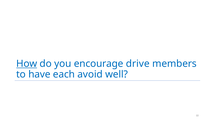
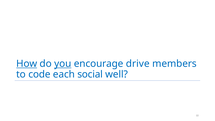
you underline: none -> present (63, 64)
have: have -> code (39, 74)
avoid: avoid -> social (90, 74)
